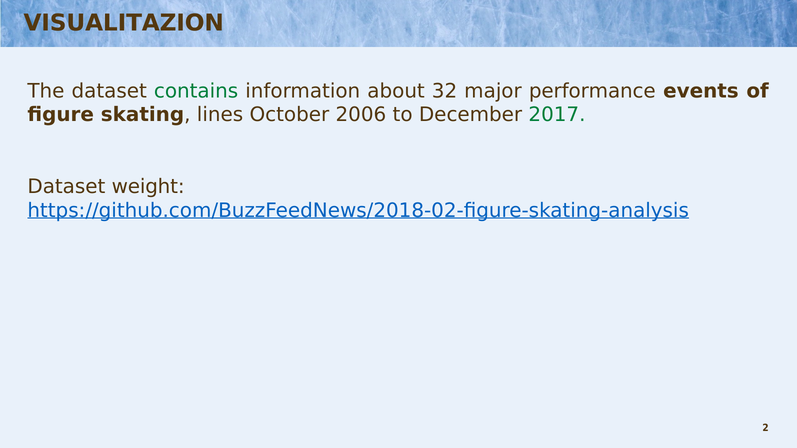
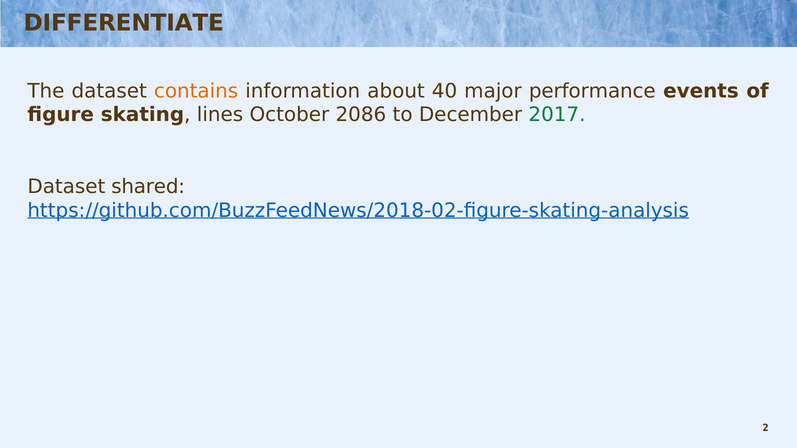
VISUALITAZION: VISUALITAZION -> DIFFERENTIATE (124, 23)
contains colour: green -> orange (196, 91)
32: 32 -> 40 (445, 91)
2006: 2006 -> 2086 (361, 115)
weight: weight -> shared (148, 187)
